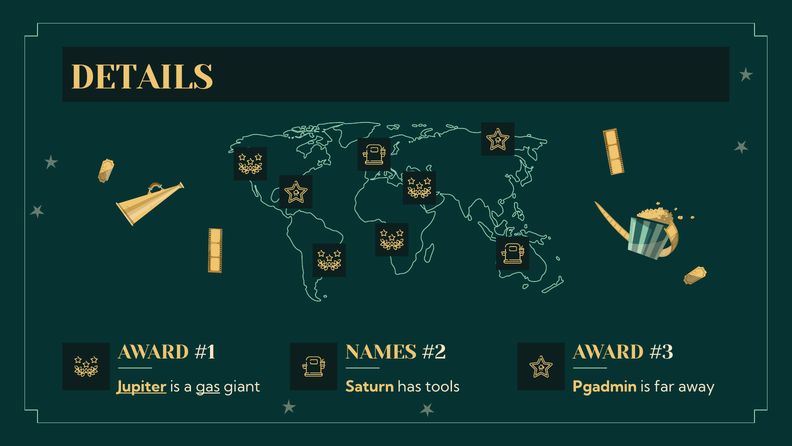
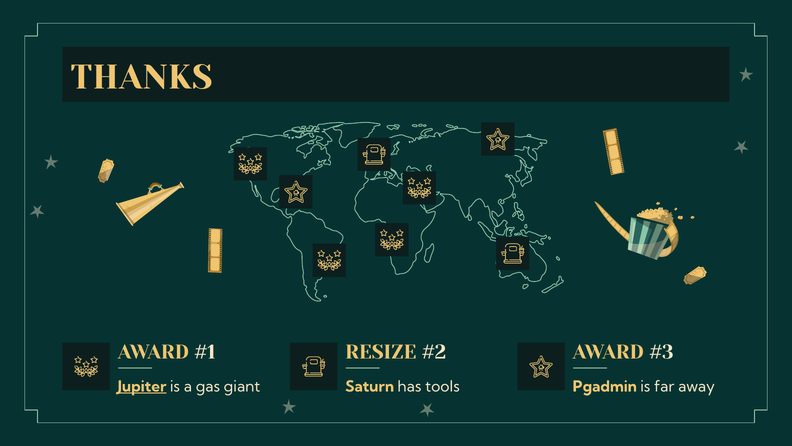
DETAILS: DETAILS -> THANKS (141, 78)
NAMES: NAMES -> RESIZE (381, 352)
gas underline: present -> none (208, 386)
